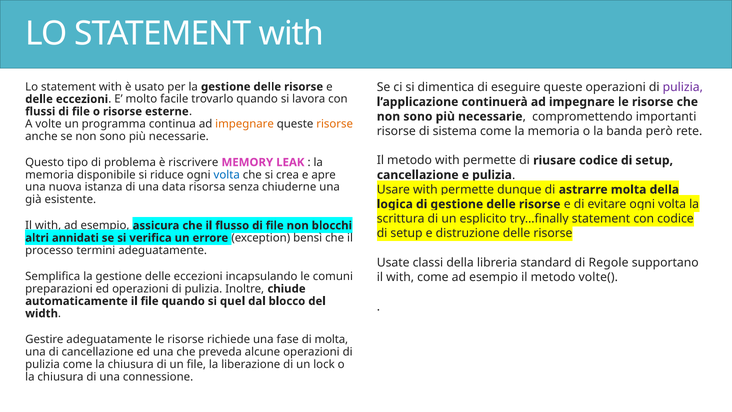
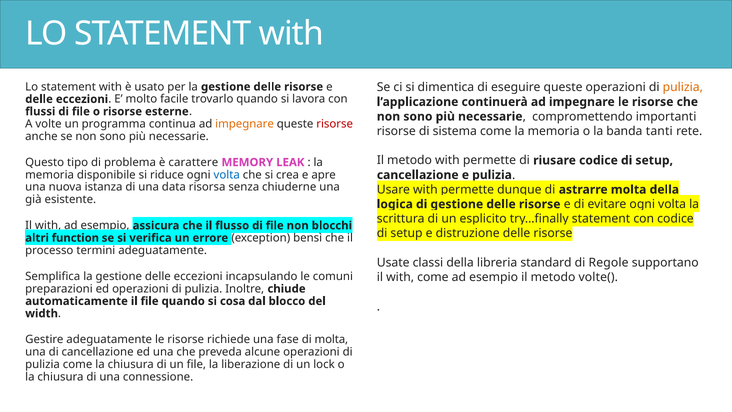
pulizia colour: purple -> orange (683, 87)
risorse colour: orange -> red (335, 124)
però: però -> tanti (659, 131)
riscrivere: riscrivere -> carattere (193, 162)
annidati: annidati -> function (75, 238)
quel: quel -> cosa (233, 301)
